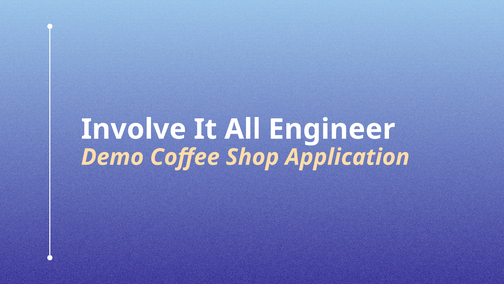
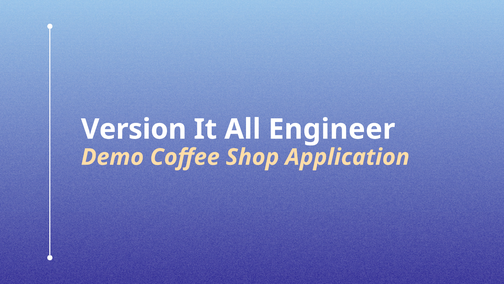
Involve: Involve -> Version (134, 129)
